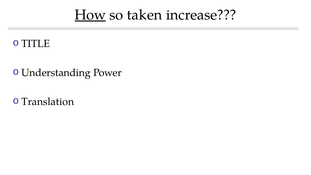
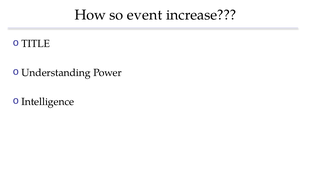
How underline: present -> none (90, 15)
taken: taken -> event (145, 15)
Translation: Translation -> Intelligence (48, 102)
